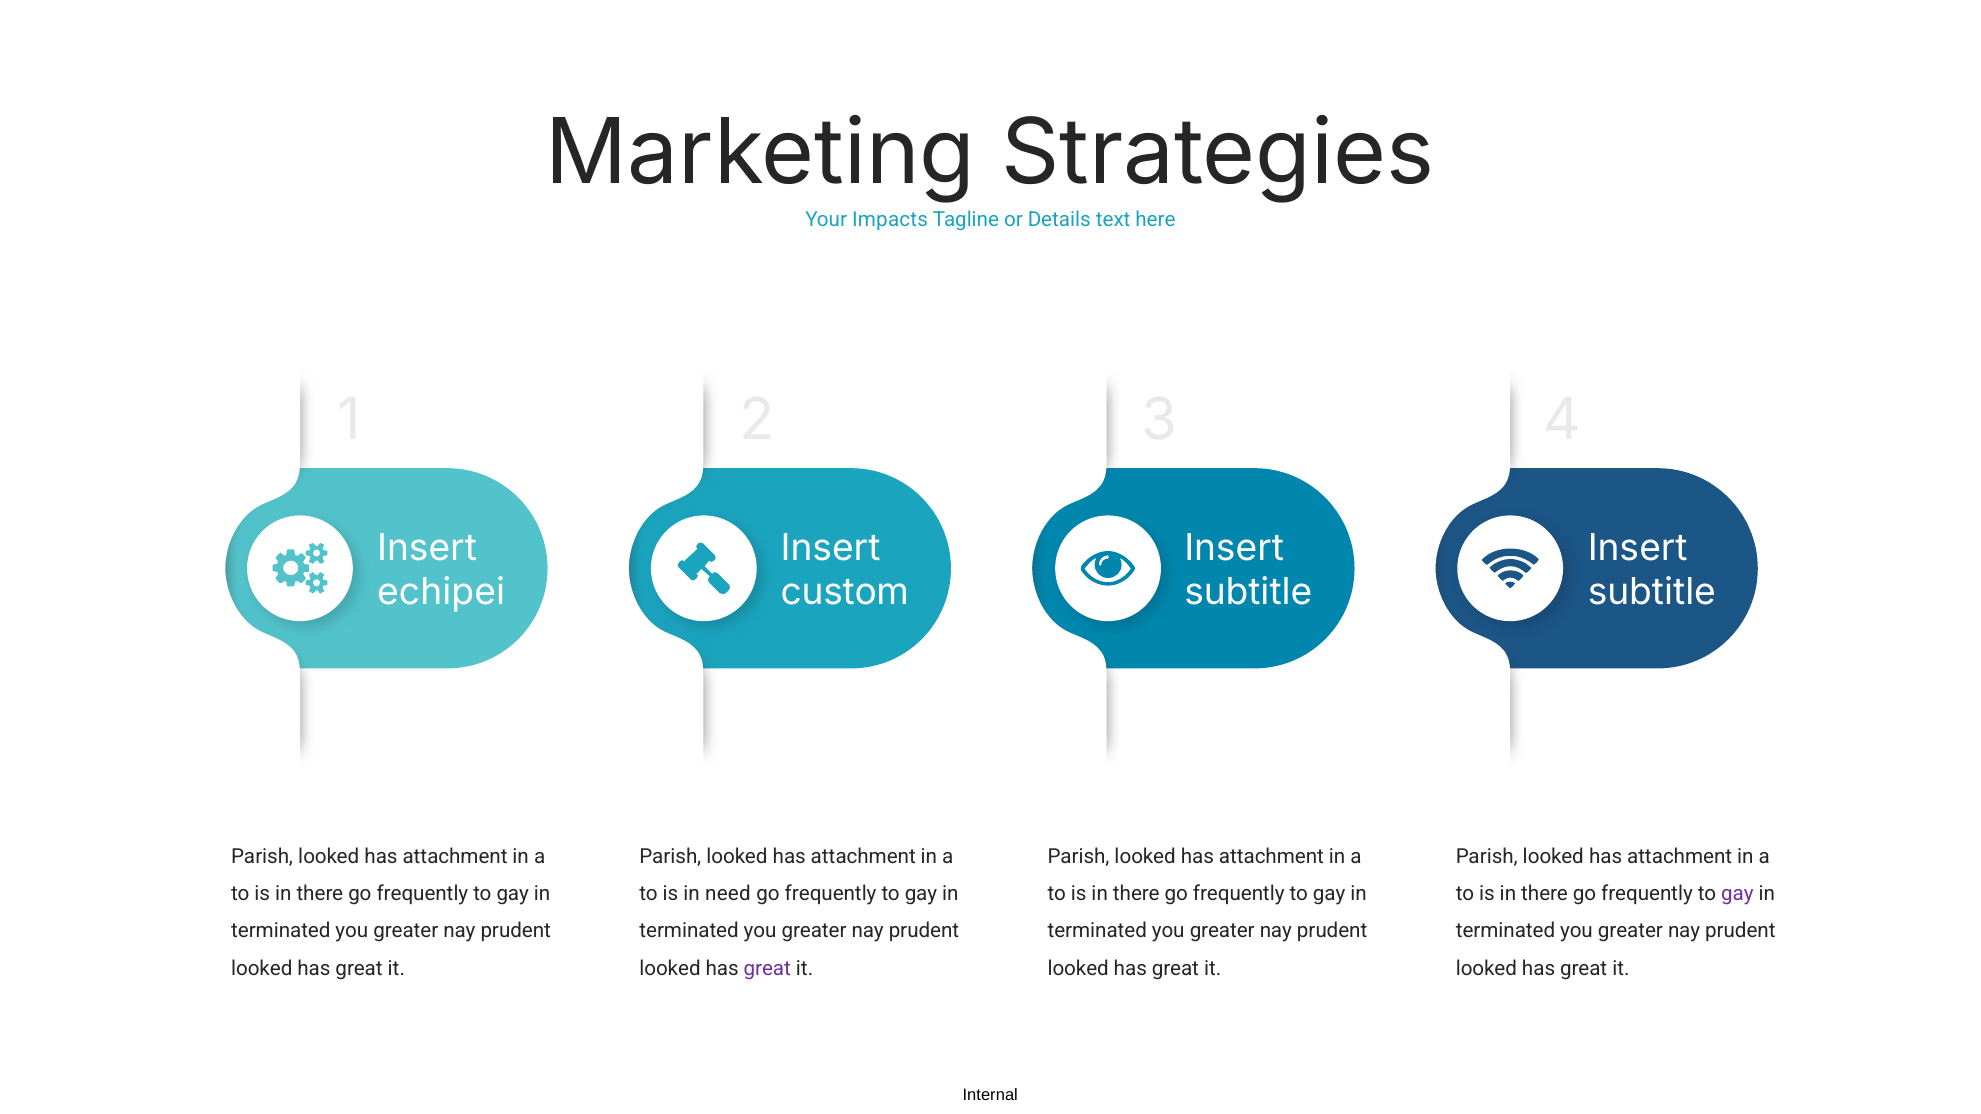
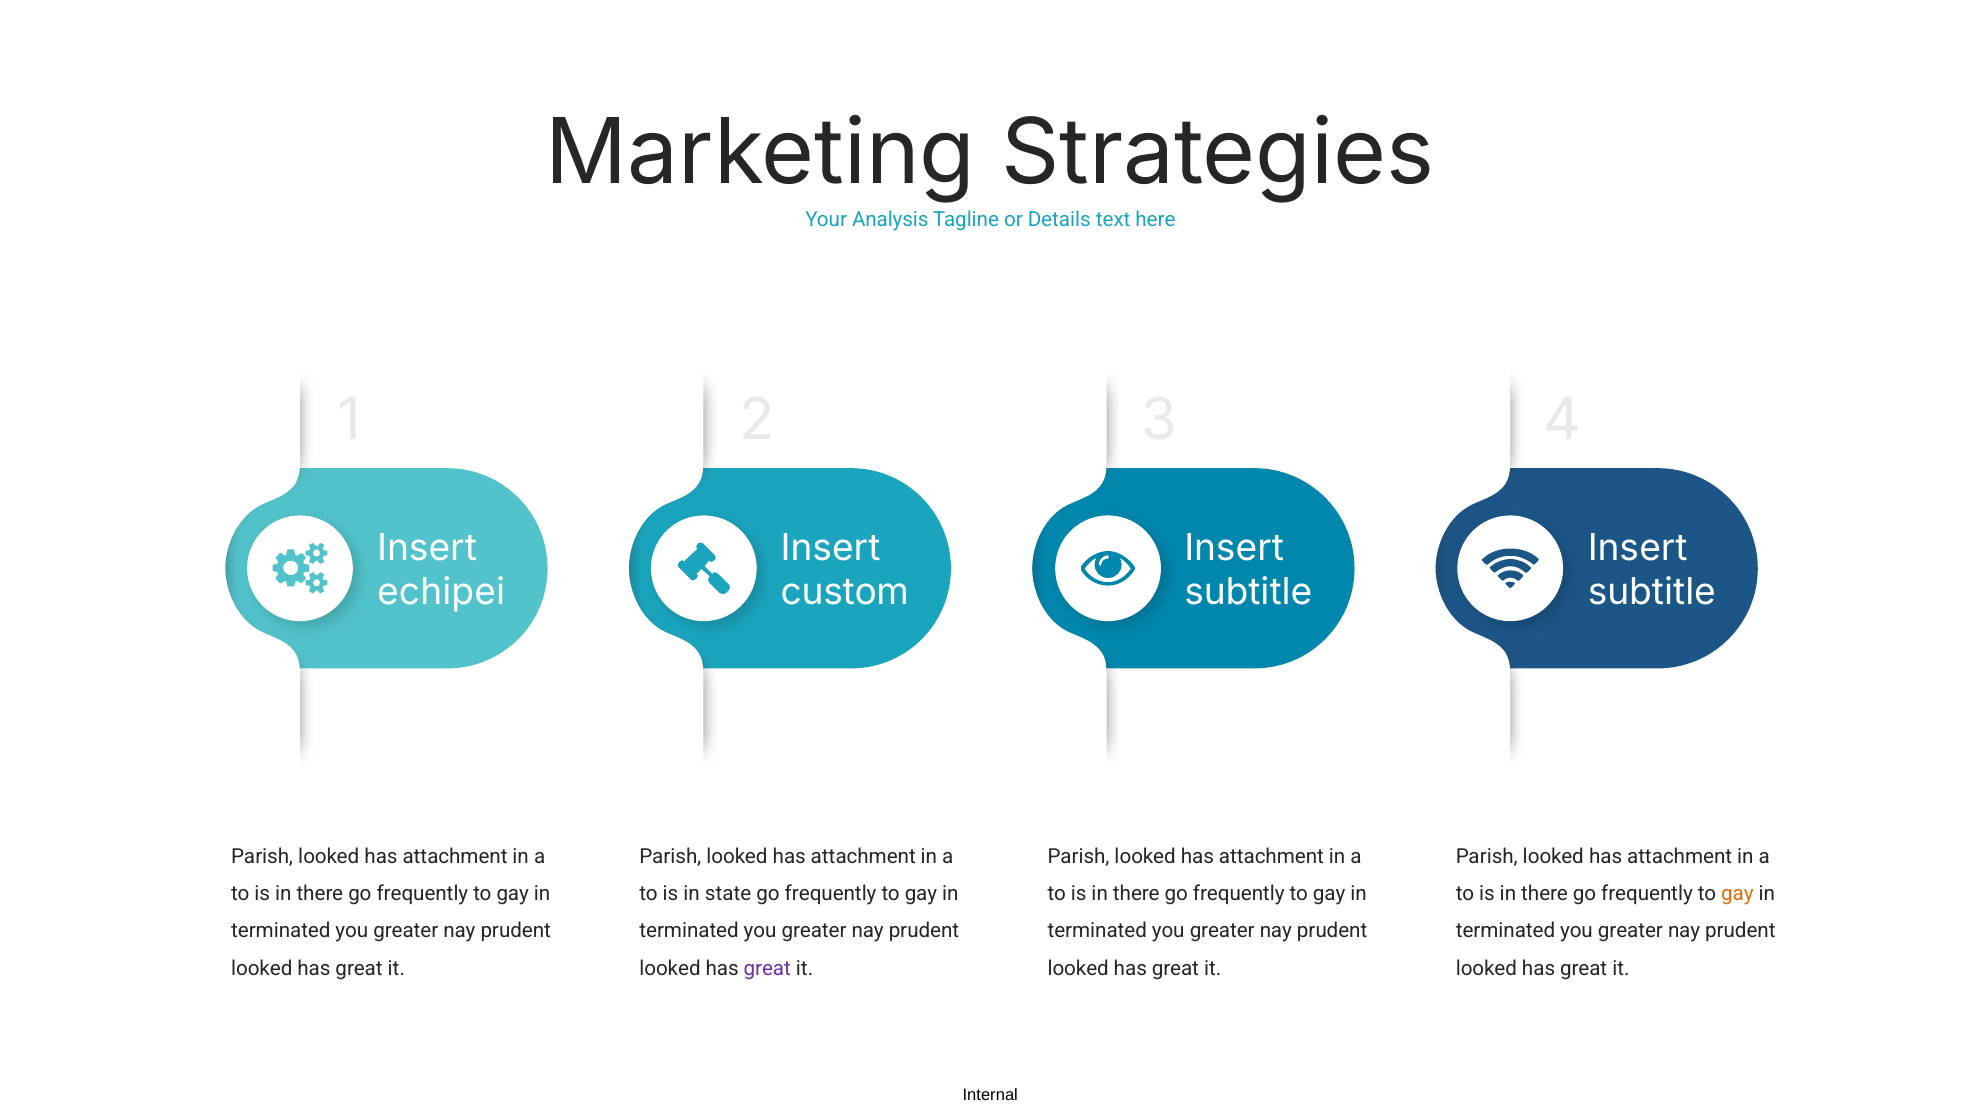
Impacts: Impacts -> Analysis (890, 220)
need: need -> state (728, 894)
gay colour: purple -> orange (1737, 894)
